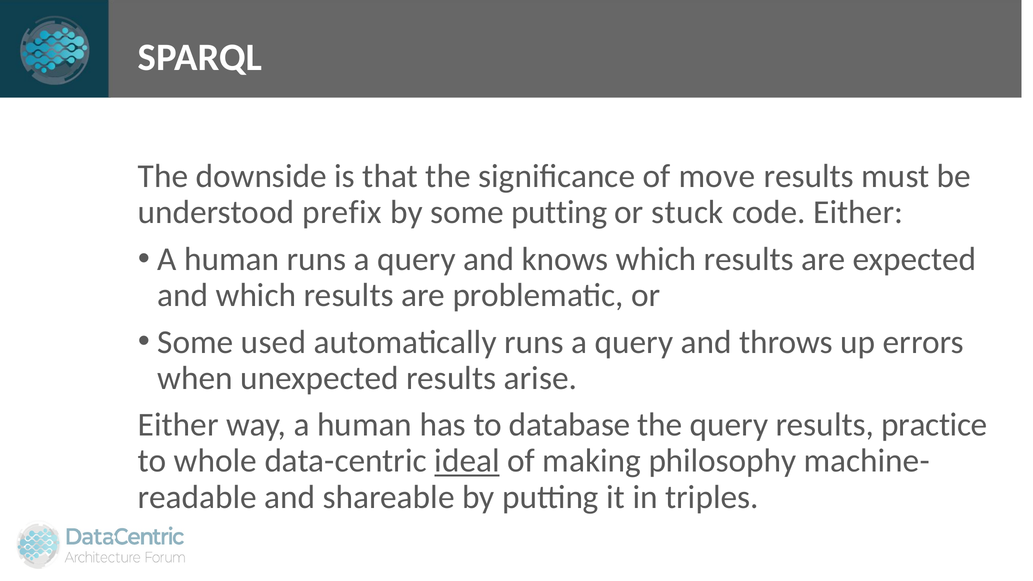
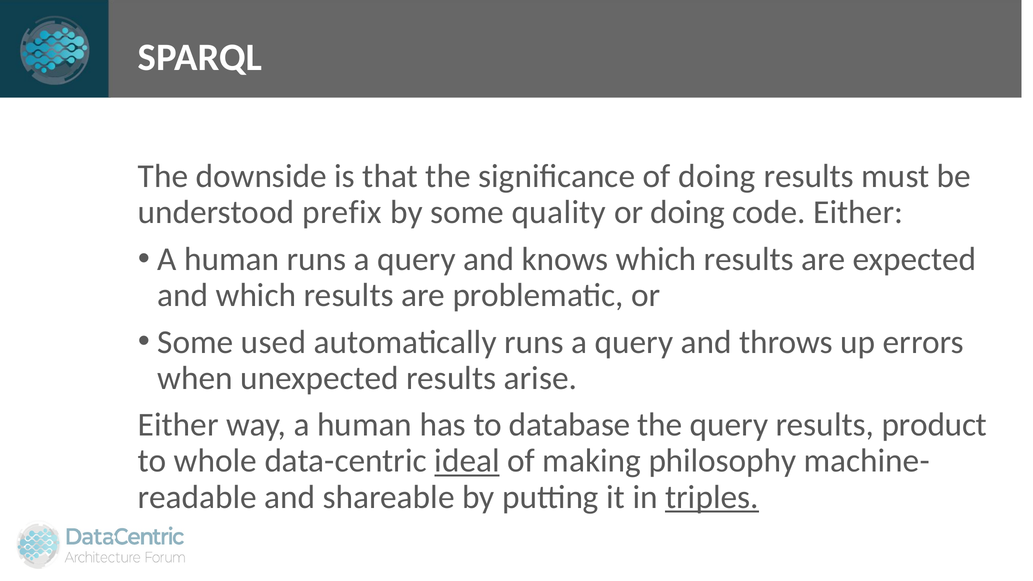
of move: move -> doing (717, 176)
some putting: putting -> quality (559, 212)
or stuck: stuck -> doing (688, 212)
practice: practice -> product (934, 425)
triples underline: none -> present (712, 497)
